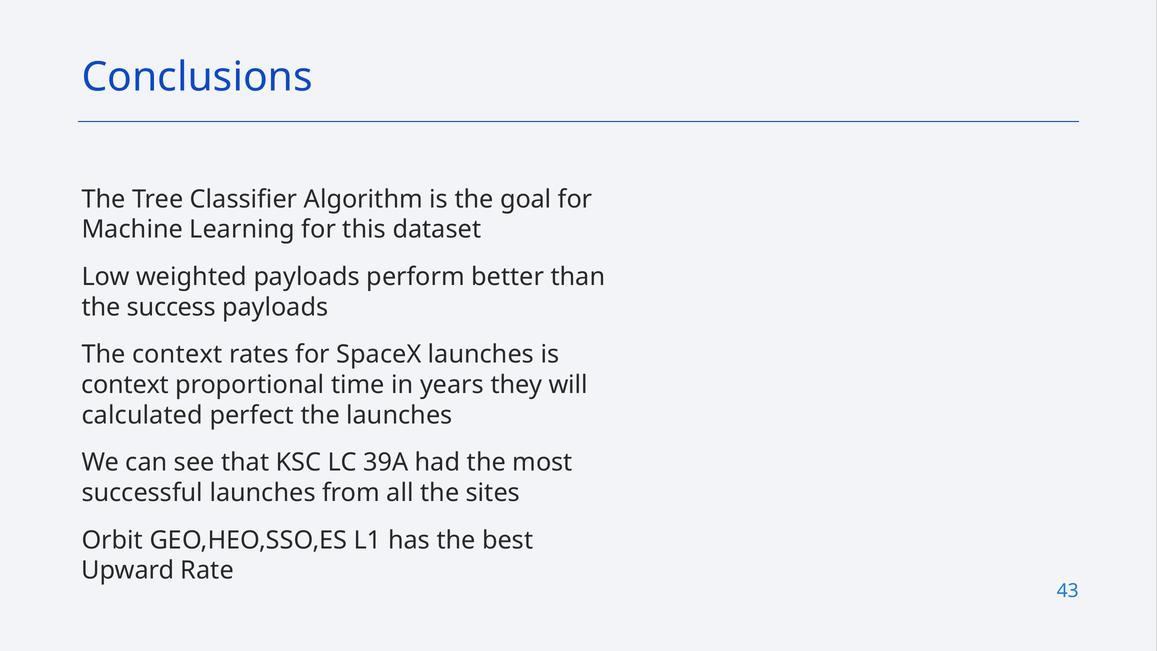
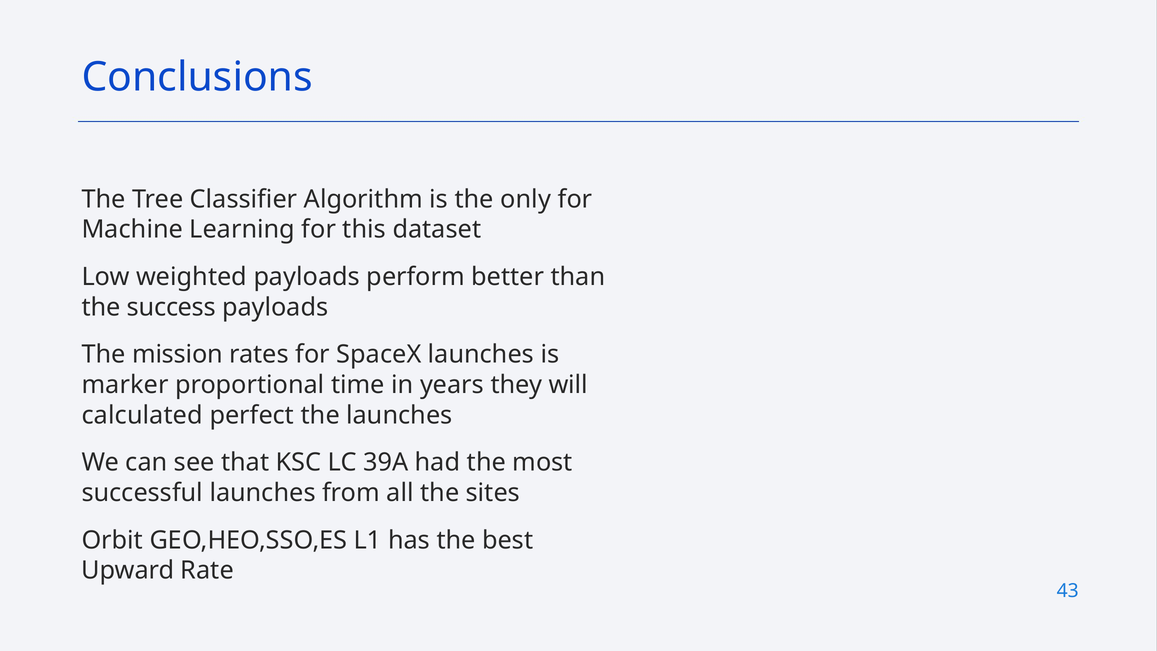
goal: goal -> only (526, 199)
The context: context -> mission (177, 354)
context: context -> marker (125, 385)
